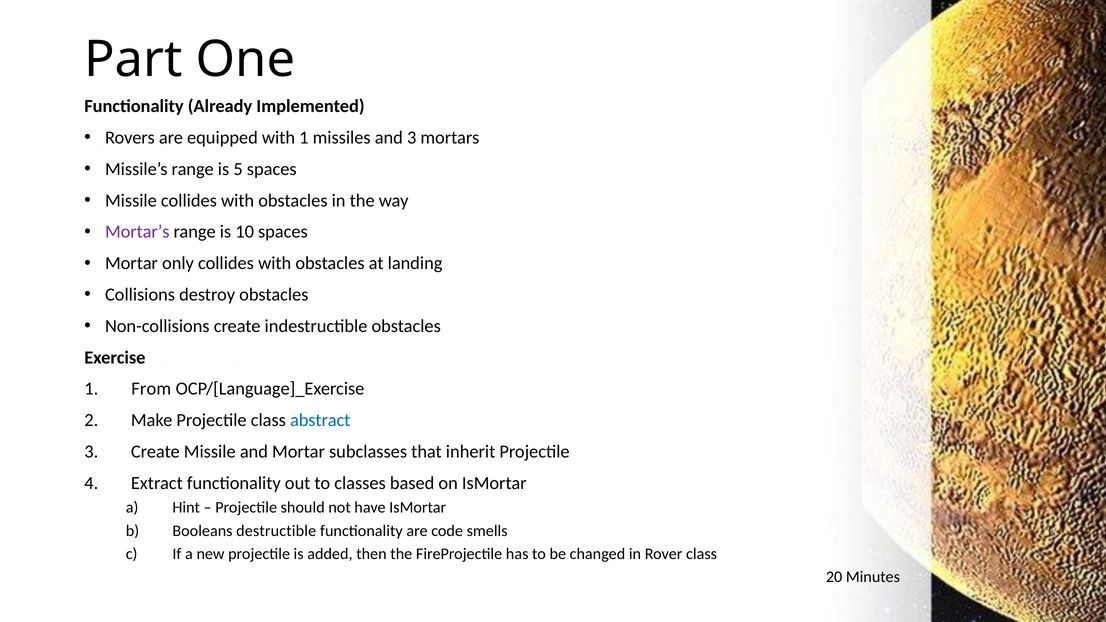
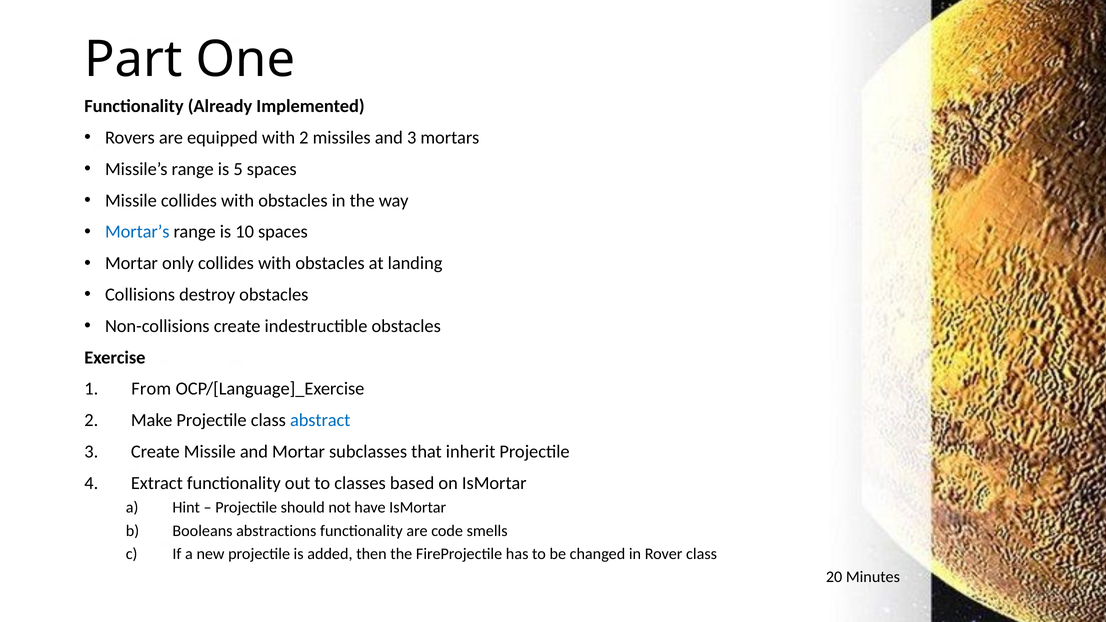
with 1: 1 -> 2 (304, 138)
Mortar’s colour: purple -> blue (137, 232)
destructible: destructible -> abstractions (276, 531)
